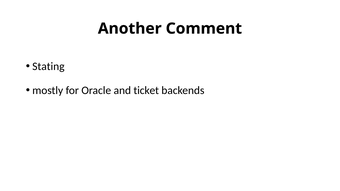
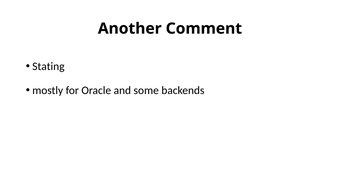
ticket: ticket -> some (146, 91)
